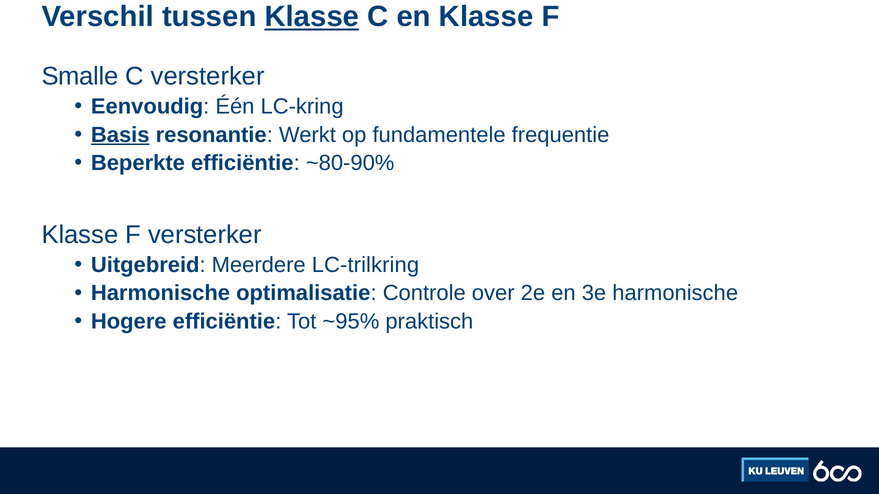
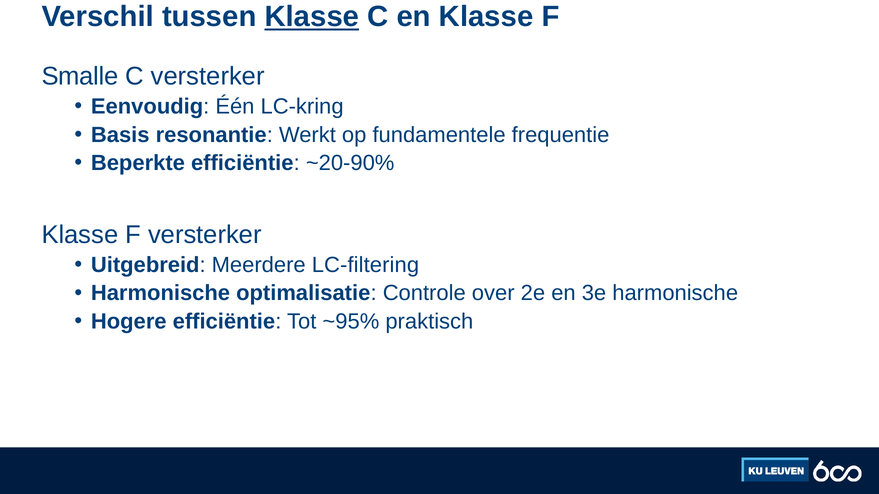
Basis underline: present -> none (120, 135)
~80-90%: ~80-90% -> ~20-90% (350, 163)
LC-trilkring: LC-trilkring -> LC-filtering (365, 265)
